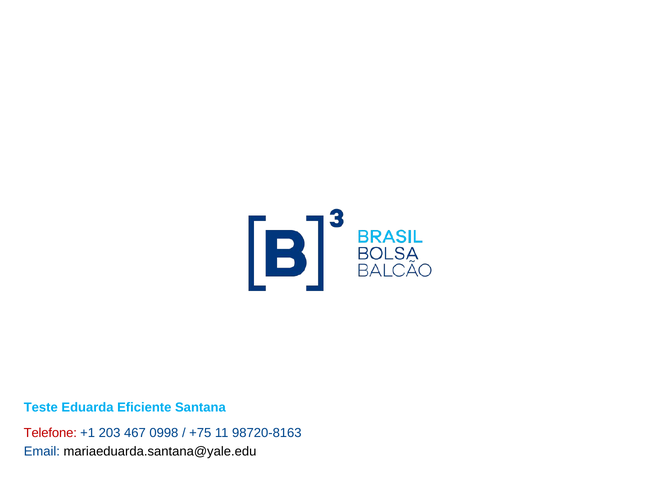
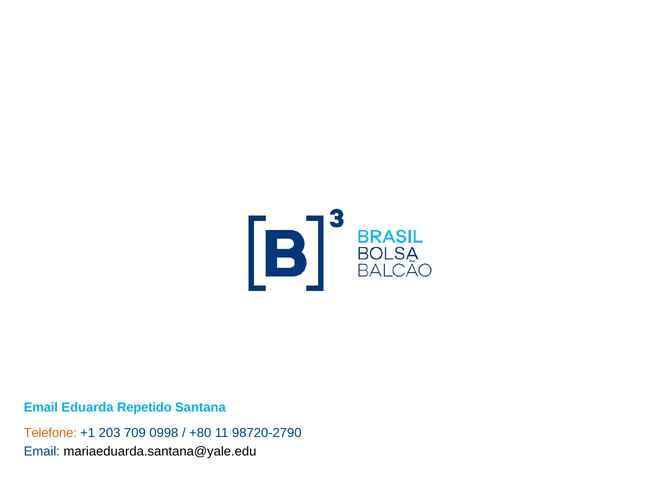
Teste: Teste -> Email (41, 407)
Eficiente: Eficiente -> Repetido (144, 407)
Telefone colour: red -> orange (50, 433)
467: 467 -> 709 (135, 433)
+75: +75 -> +80 (200, 433)
98720-8163: 98720-8163 -> 98720-2790 (267, 433)
